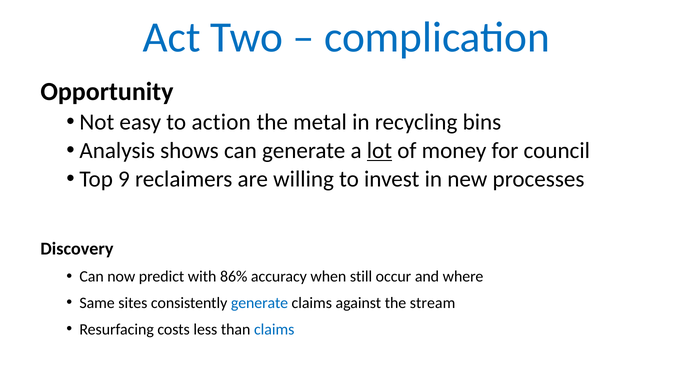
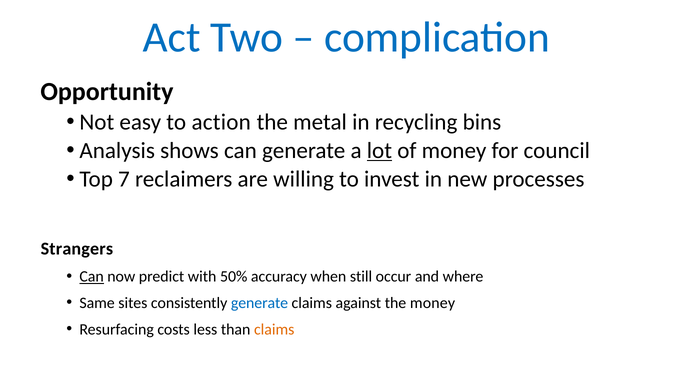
9: 9 -> 7 (124, 179)
Discovery: Discovery -> Strangers (77, 248)
Can underline: none -> present (92, 276)
86%: 86% -> 50% (234, 276)
the stream: stream -> money (433, 303)
claims colour: blue -> orange (274, 329)
